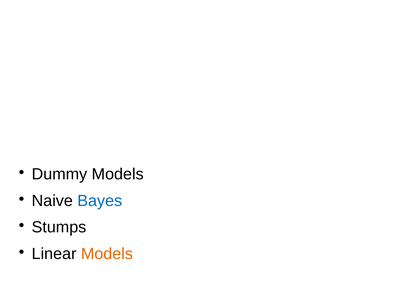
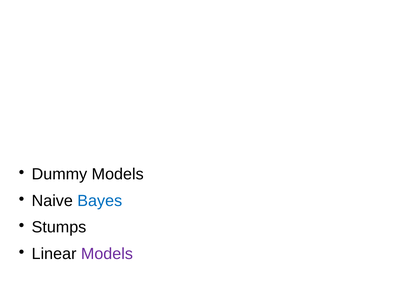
Models colour: orange -> purple (107, 254)
